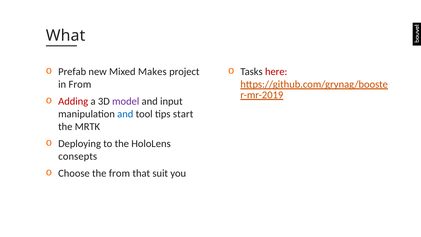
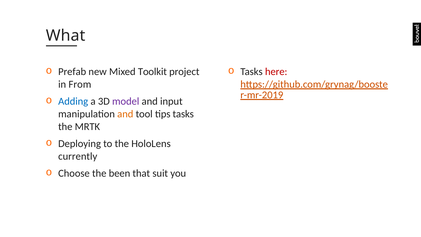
Makes: Makes -> Toolkit (152, 72)
Adding colour: red -> blue (73, 101)
and colour: blue -> orange (125, 114)
tips start: start -> tasks (183, 114)
consepts: consepts -> currently (78, 156)
the from: from -> been (119, 173)
